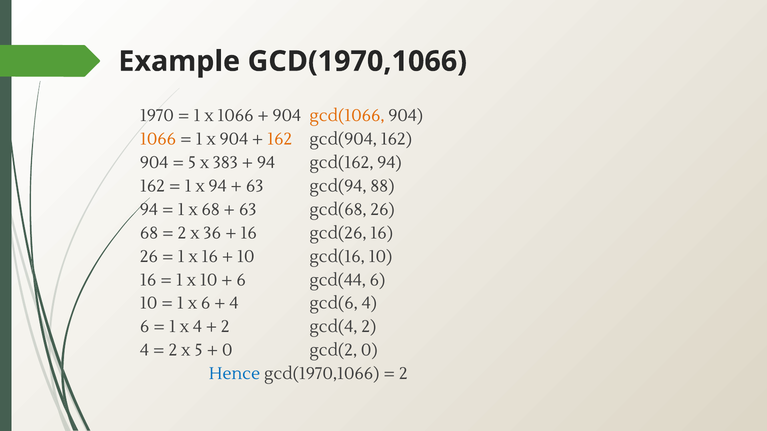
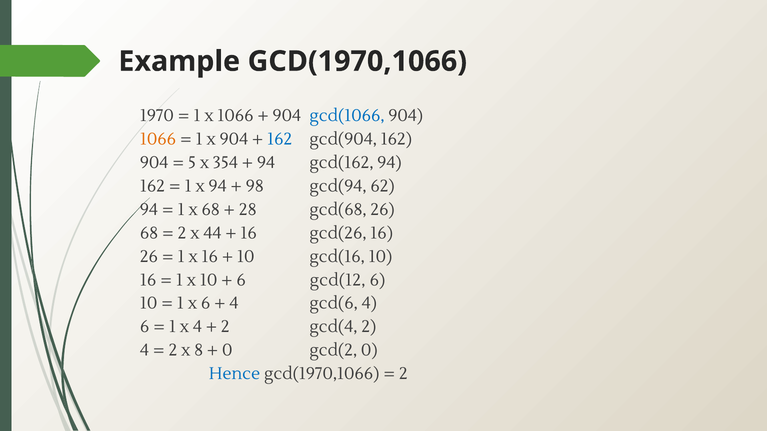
gcd(1066 colour: orange -> blue (347, 116)
162 colour: orange -> blue (280, 139)
383: 383 -> 354 (225, 163)
63: 63 -> 98 (255, 186)
88: 88 -> 62 (383, 186)
63: 63 -> 28 (248, 210)
36: 36 -> 44 (212, 233)
gcd(44: gcd(44 -> gcd(12 (337, 280)
x 5: 5 -> 8 (199, 351)
